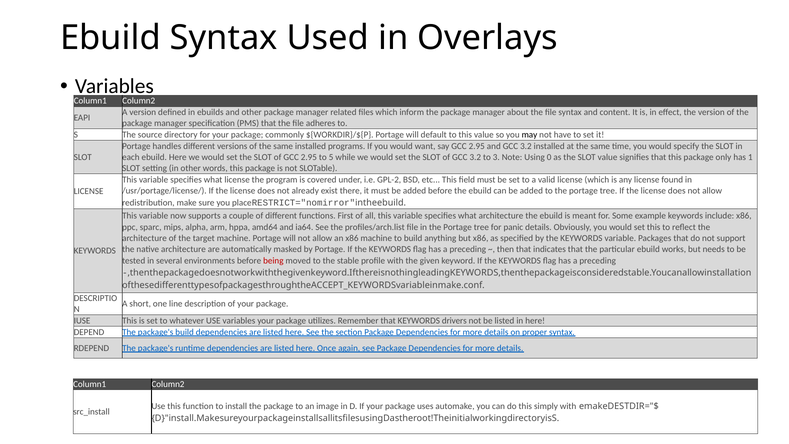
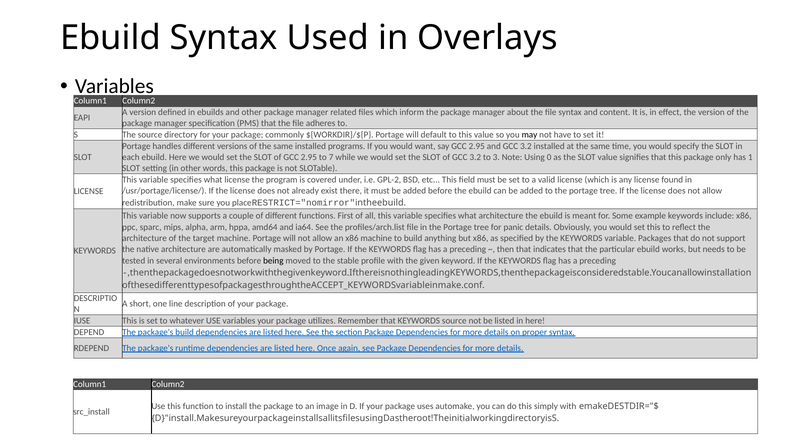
5: 5 -> 7 (331, 157)
being colour: red -> black (273, 261)
KEYWORDS drivers: drivers -> source (454, 321)
